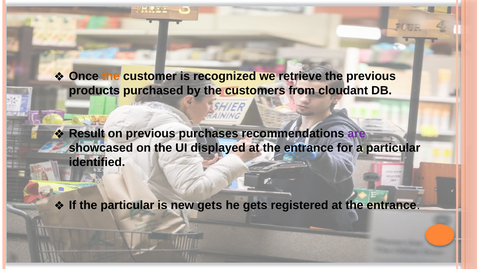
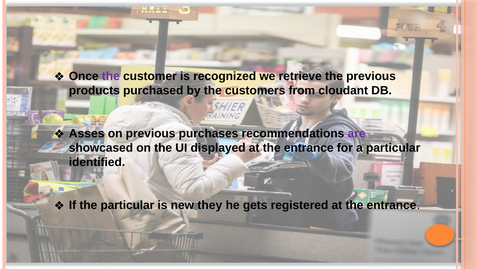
the colour: orange -> purple (111, 76)
Result: Result -> Asses (87, 133)
new gets: gets -> they (210, 205)
